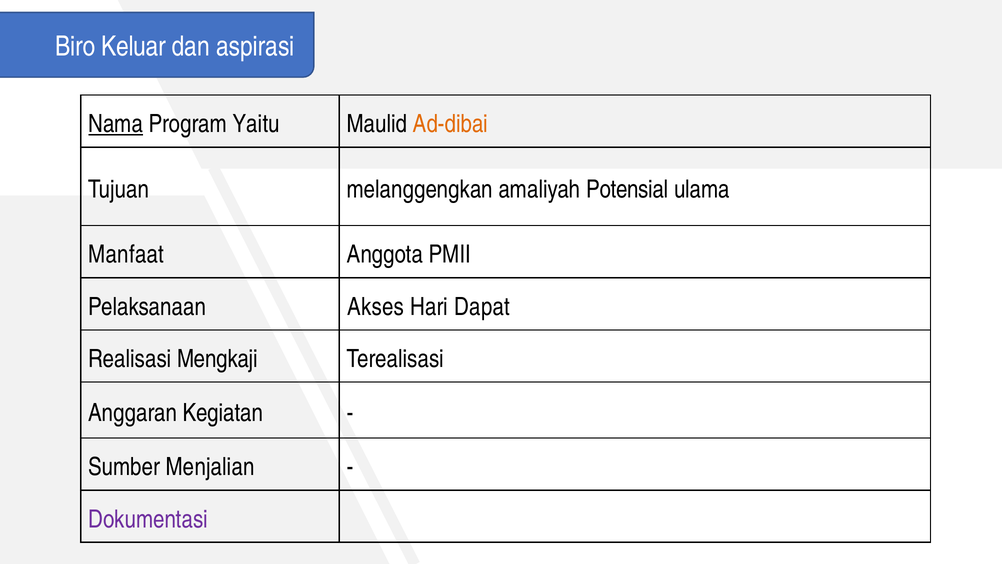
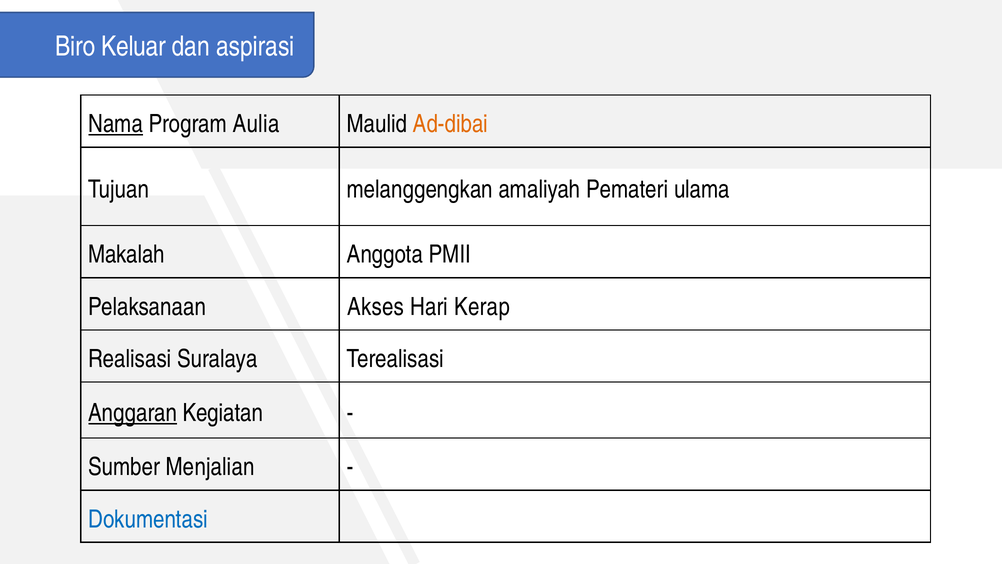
Yaitu: Yaitu -> Aulia (256, 124)
Potensial: Potensial -> Pemateri (627, 189)
Manfaat: Manfaat -> Makalah (126, 255)
Dapat: Dapat -> Kerap (482, 307)
Mengkaji: Mengkaji -> Suralaya (217, 359)
Anggaran underline: none -> present (133, 413)
Dokumentasi colour: purple -> blue (148, 519)
